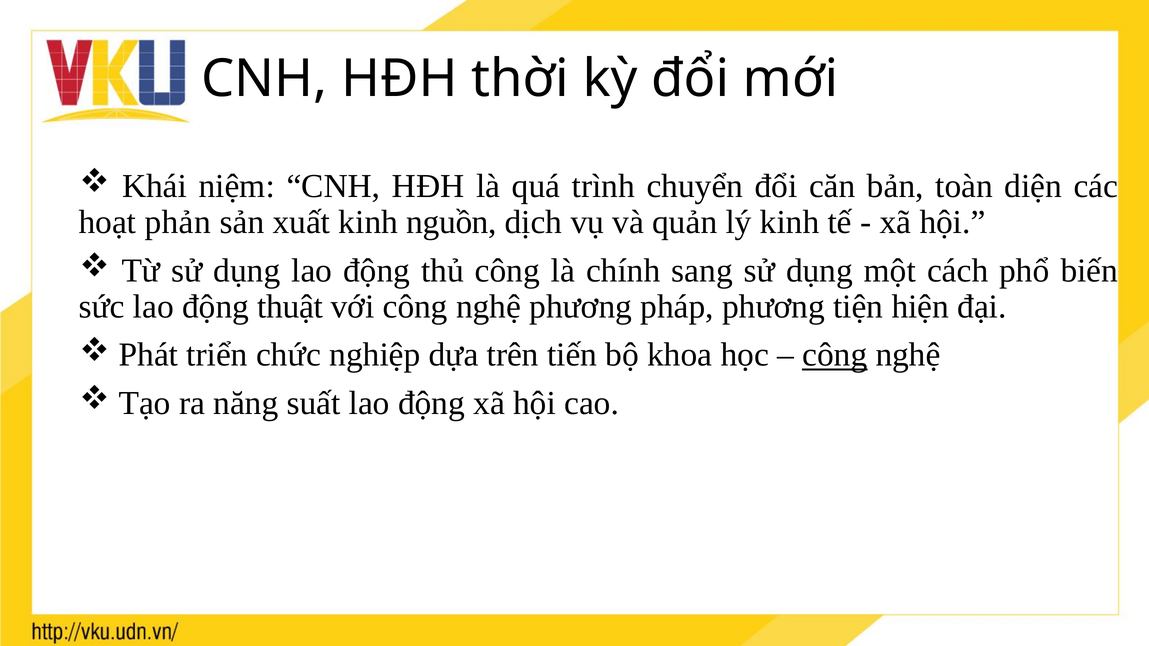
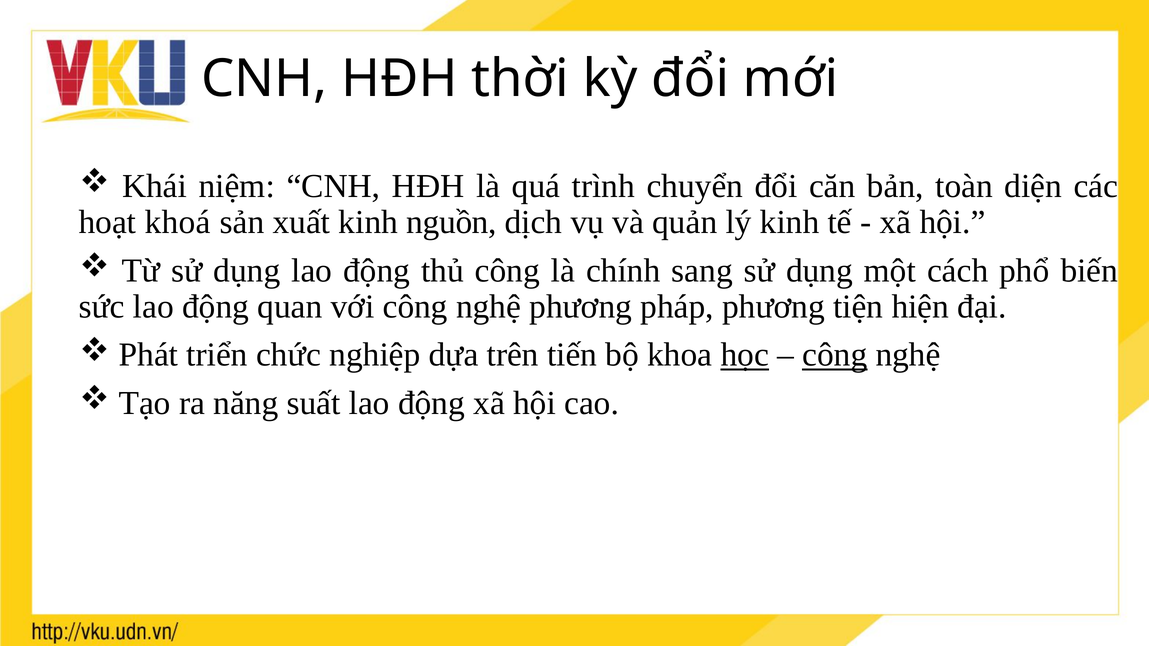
phản: phản -> khoá (178, 222)
thuật: thuật -> quan (290, 307)
học underline: none -> present (745, 355)
